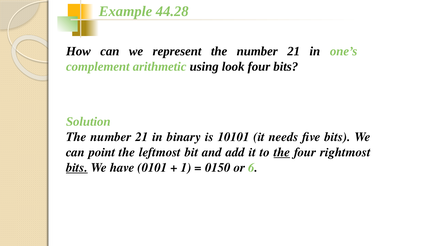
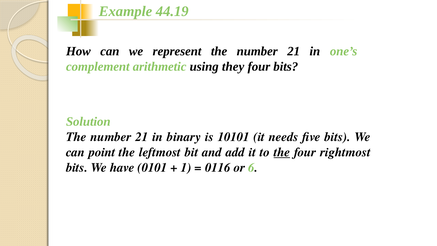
44.28: 44.28 -> 44.19 (172, 11)
look: look -> they (233, 66)
bits underline: present -> none (77, 167)
0150: 0150 -> 0116 (218, 167)
